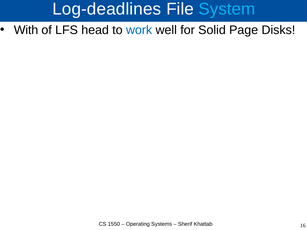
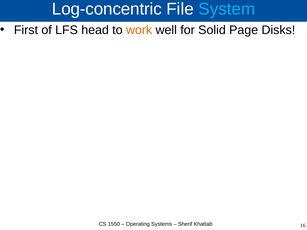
Log-deadlines: Log-deadlines -> Log-concentric (107, 9)
With: With -> First (26, 30)
work colour: blue -> orange (139, 30)
